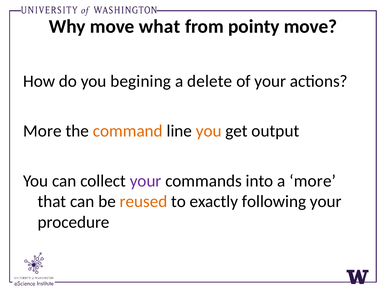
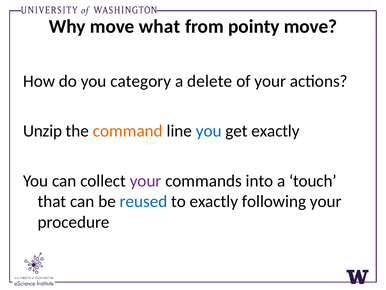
begining: begining -> category (141, 81)
More: More -> Unzip (43, 131)
you colour: orange -> blue (209, 131)
get output: output -> exactly (276, 131)
a more: more -> touch (313, 181)
reused colour: orange -> blue (143, 201)
